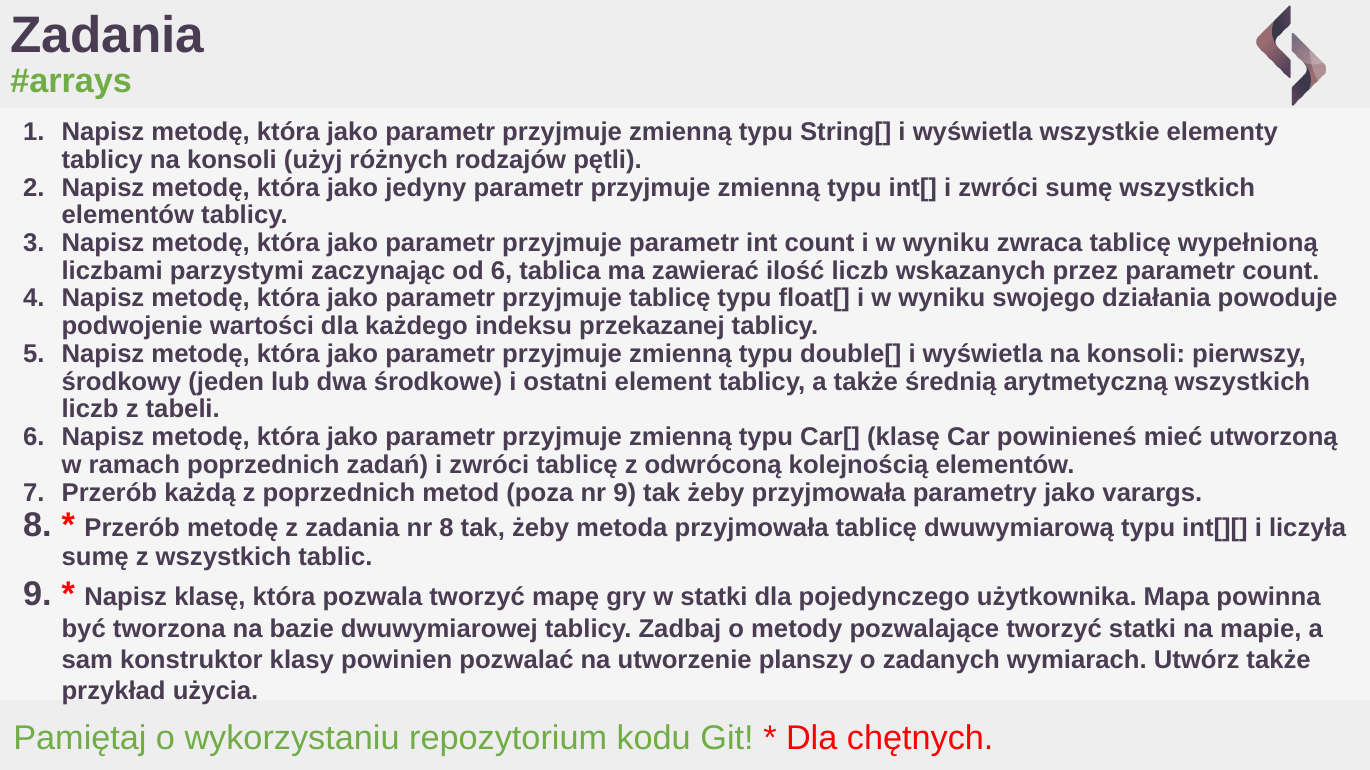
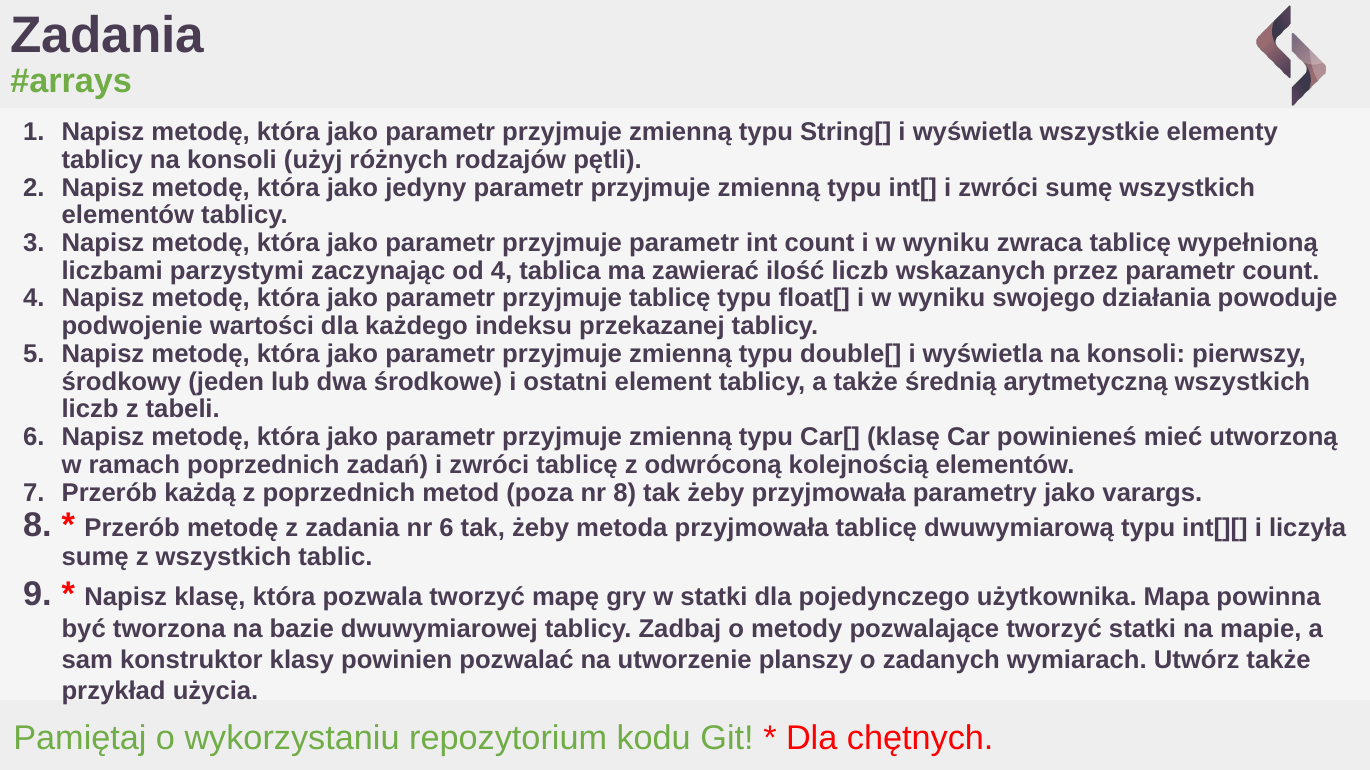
od 6: 6 -> 4 (502, 271)
nr 9: 9 -> 8 (625, 493)
nr 8: 8 -> 6 (446, 528)
